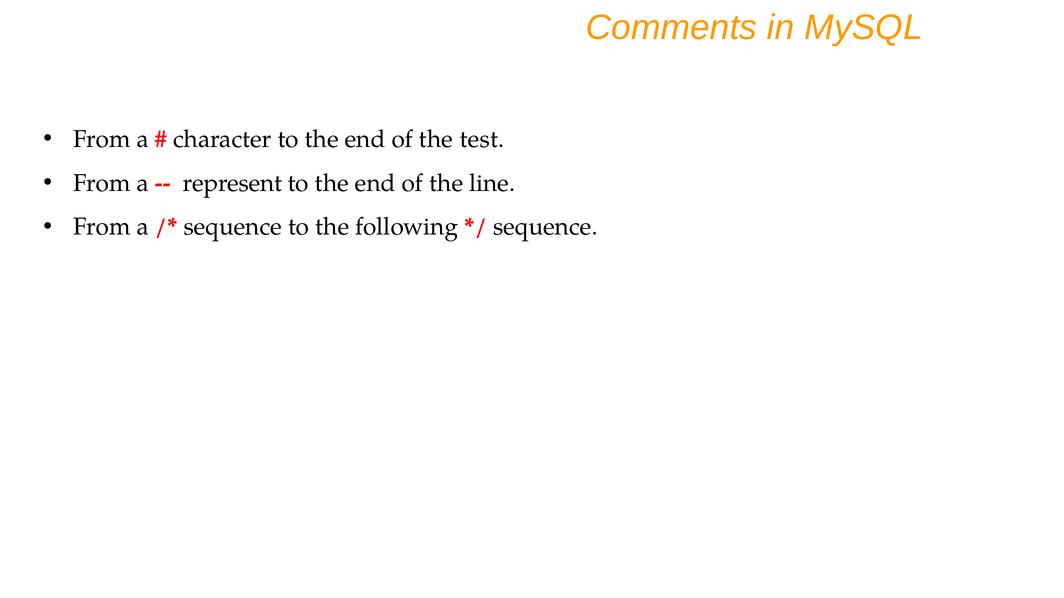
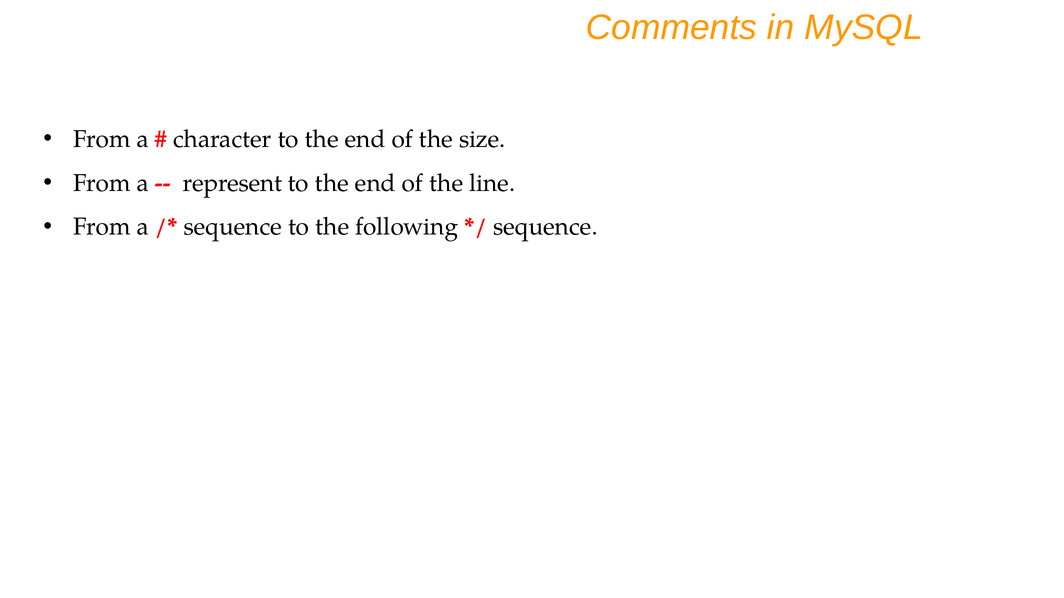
test: test -> size (482, 139)
